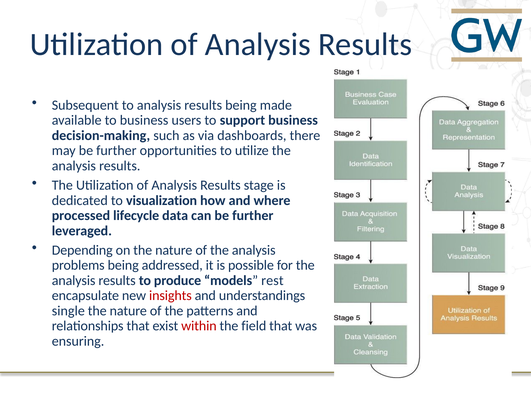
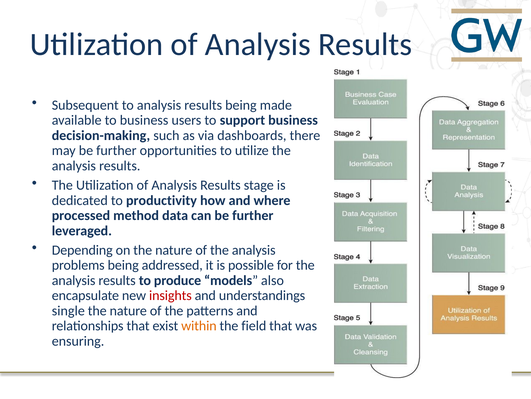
visualization: visualization -> productivity (161, 200)
lifecycle: lifecycle -> method (136, 215)
rest: rest -> also (272, 280)
within colour: red -> orange (199, 325)
